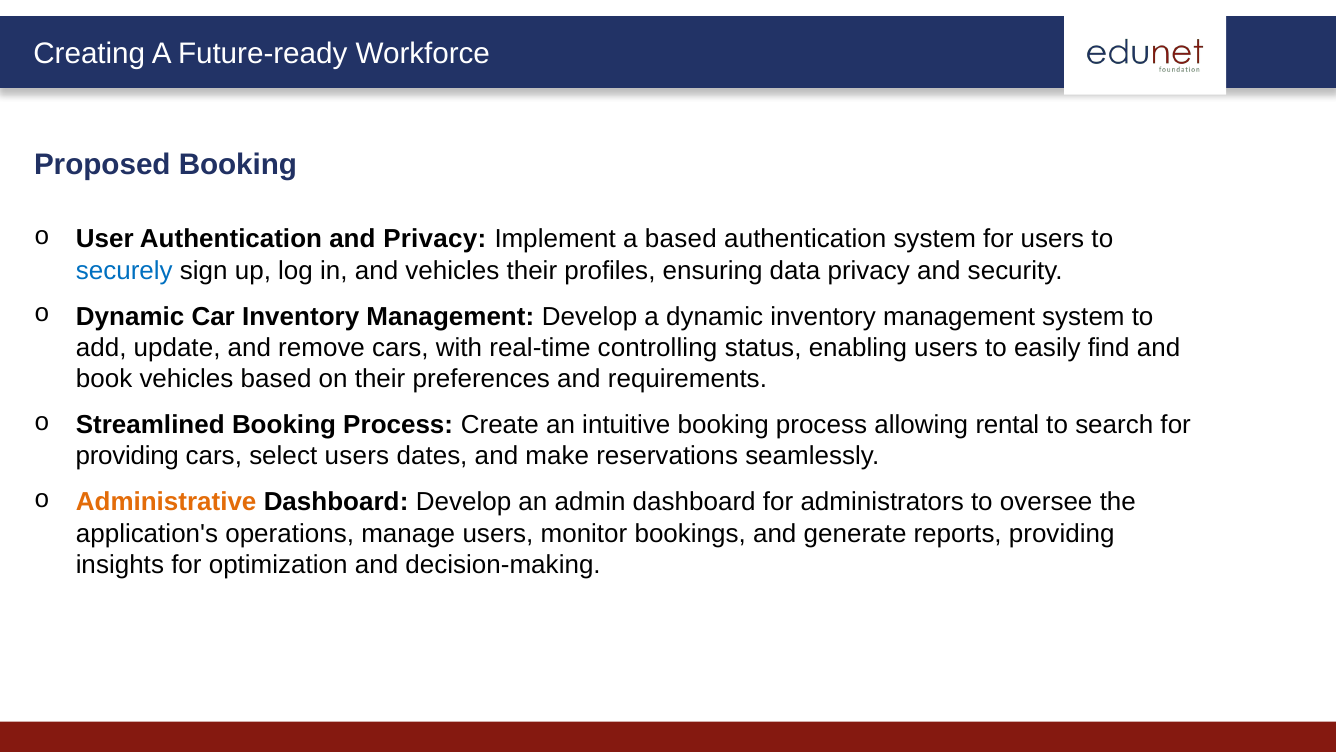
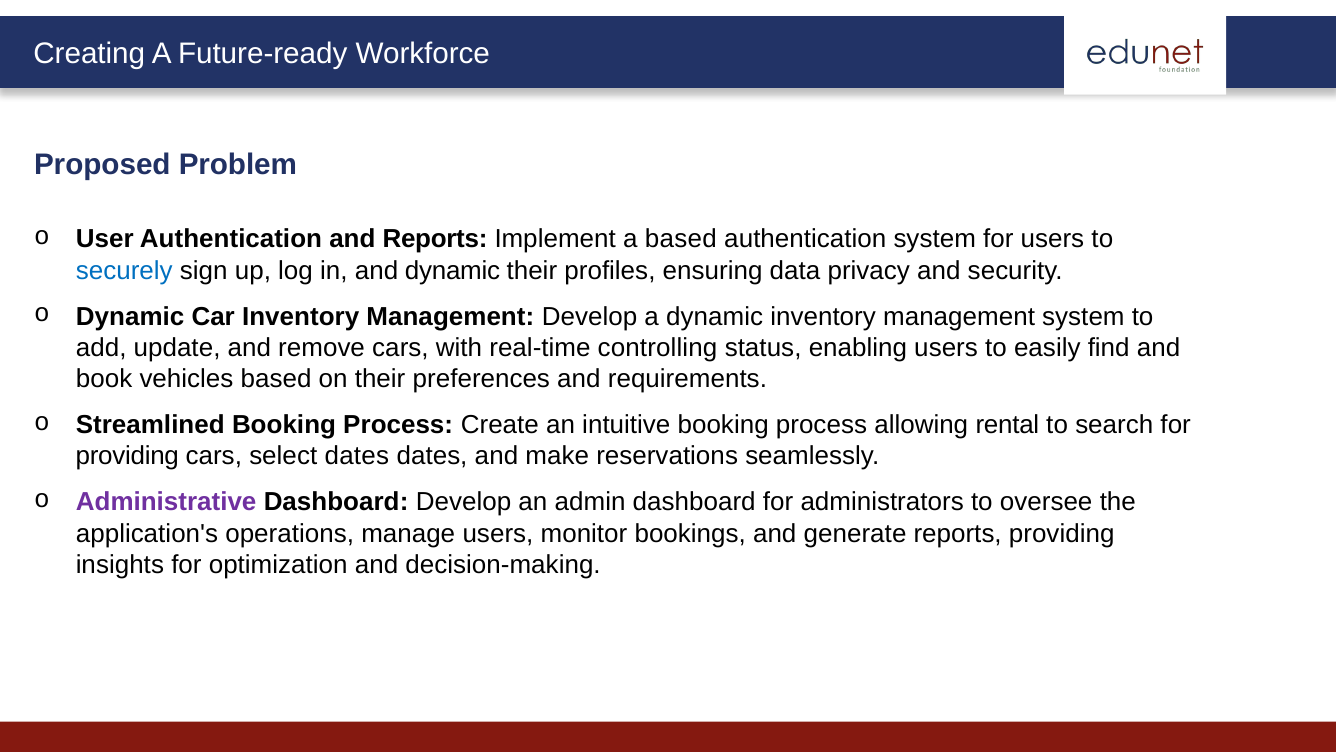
Proposed Booking: Booking -> Problem (238, 165)
and Privacy: Privacy -> Reports (435, 239)
and vehicles: vehicles -> dynamic (452, 270)
select users: users -> dates (357, 456)
Administrative colour: orange -> purple (166, 502)
